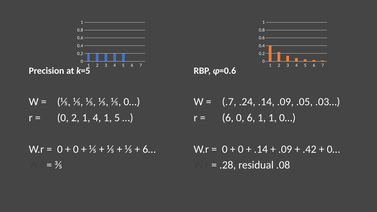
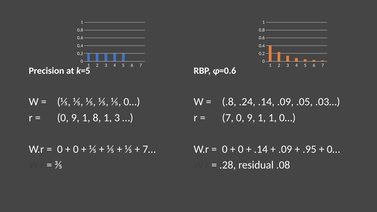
.7: .7 -> .8 (229, 102)
2: 2 -> 9 (75, 118)
1 4: 4 -> 8 (97, 118)
1 5: 5 -> 3 (117, 118)
6: 6 -> 7 (228, 118)
6: 6 -> 9 (251, 118)
6…: 6… -> 7… (149, 149)
.42: .42 -> .95 (309, 149)
